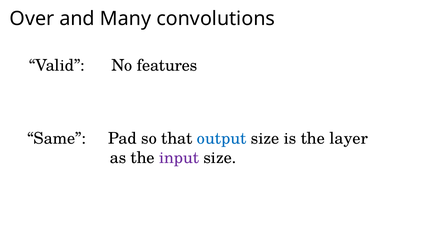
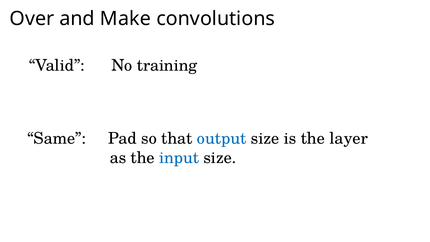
Many: Many -> Make (126, 19)
features: features -> training (167, 66)
input colour: purple -> blue (179, 158)
